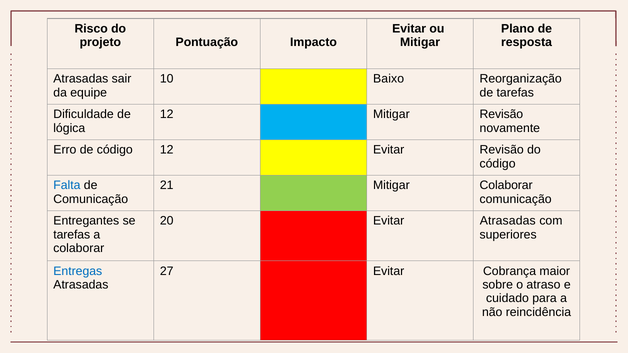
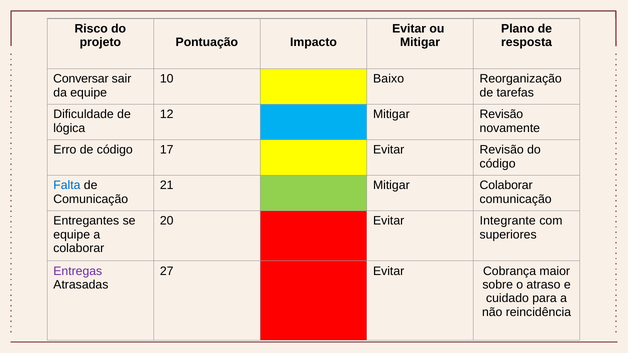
Atrasadas: Atrasadas -> Conversar (81, 79)
código 12: 12 -> 17 (167, 150)
Evitar Atrasadas: Atrasadas -> Integrante (508, 221)
tarefas: tarefas -> equipe (72, 235)
Entregas colour: blue -> purple (78, 271)
